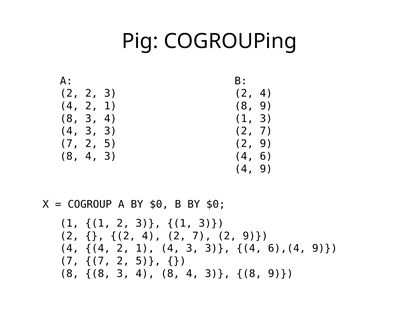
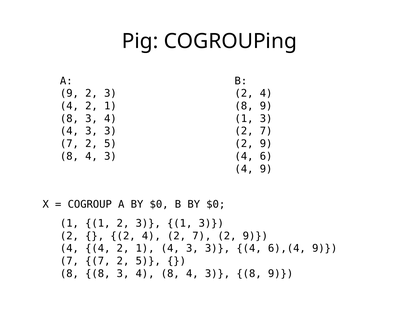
2: 2 -> 9 (69, 94)
